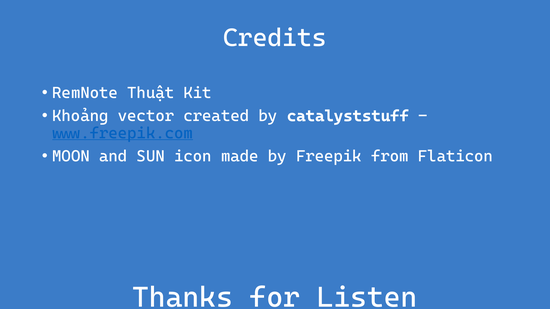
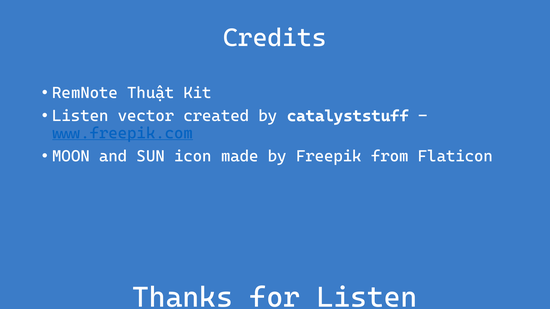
Khoảng: Khoảng -> Listen (80, 116)
